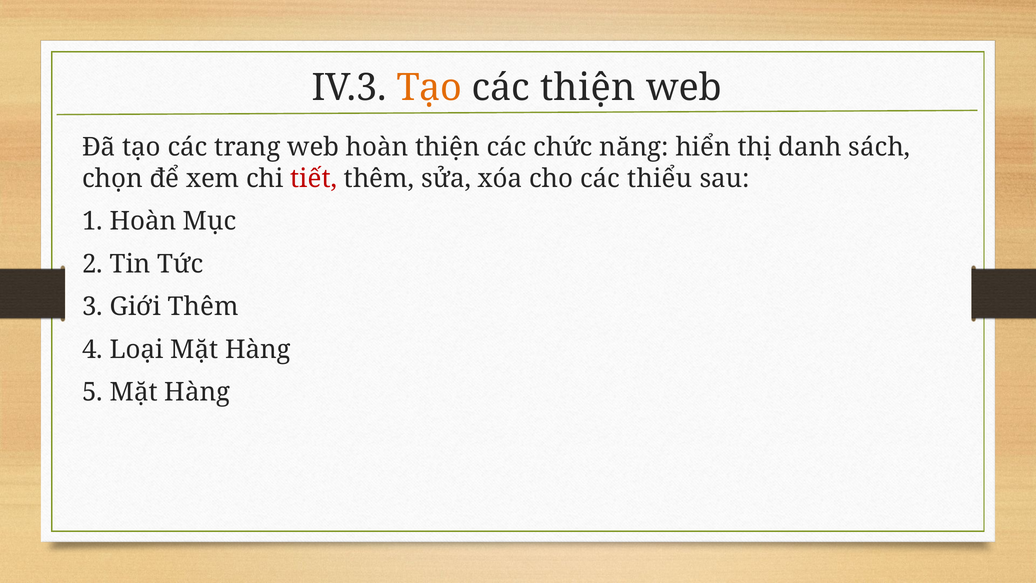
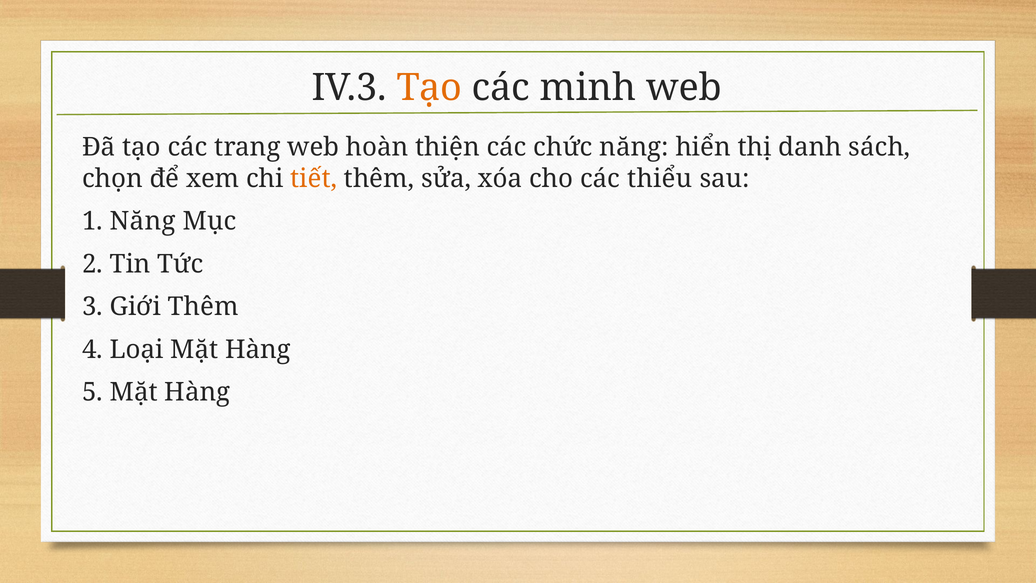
các thiện: thiện -> minh (588, 88)
tiết colour: red -> orange (314, 178)
1 Hoàn: Hoàn -> Năng (143, 221)
